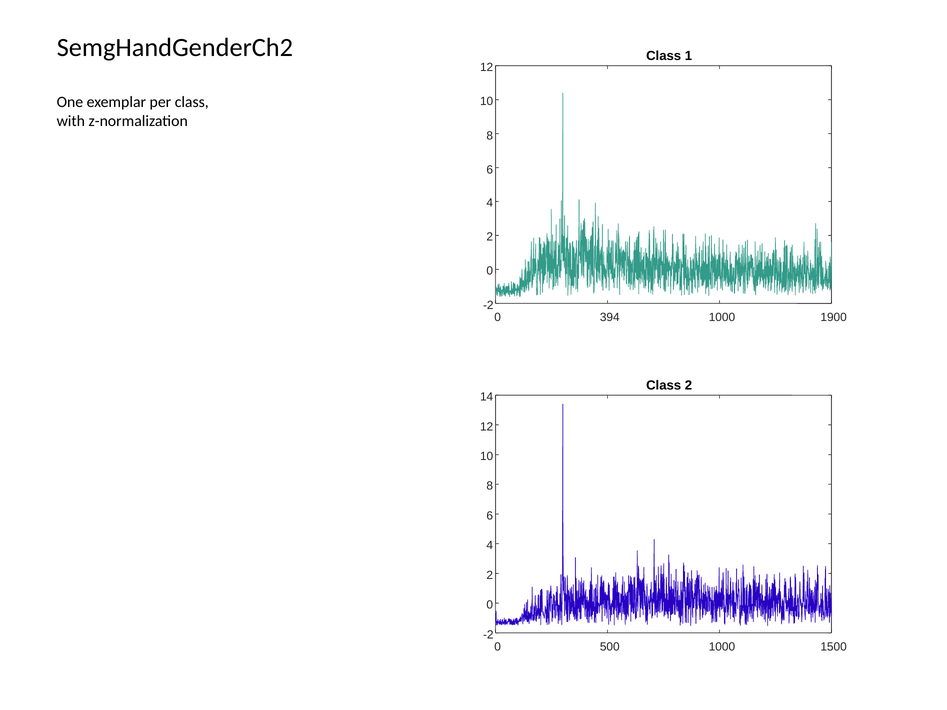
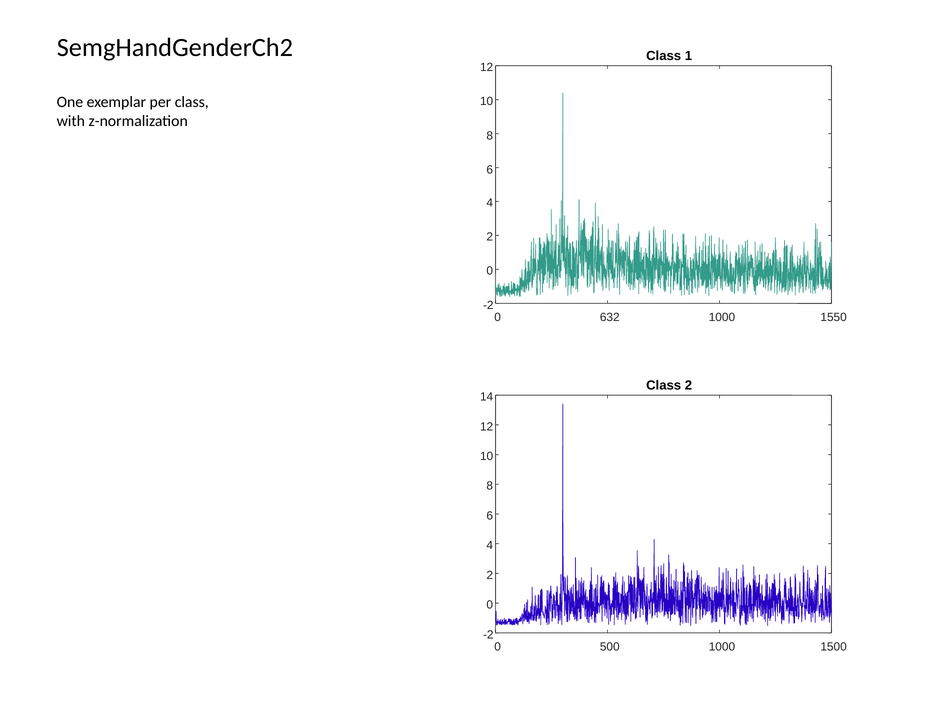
394: 394 -> 632 (610, 318)
1900: 1900 -> 1550 (834, 318)
